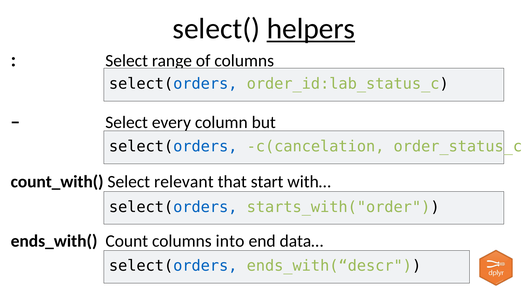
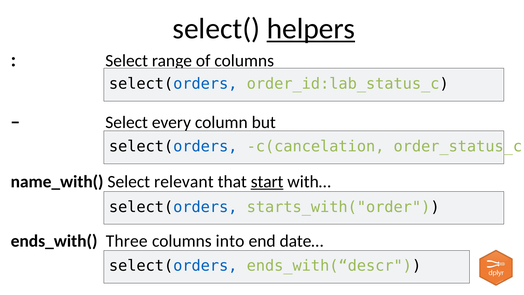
count_with(: count_with( -> name_with( (57, 182)
start underline: none -> present (267, 182)
Count: Count -> Three (127, 241)
data…: data… -> date… (301, 241)
